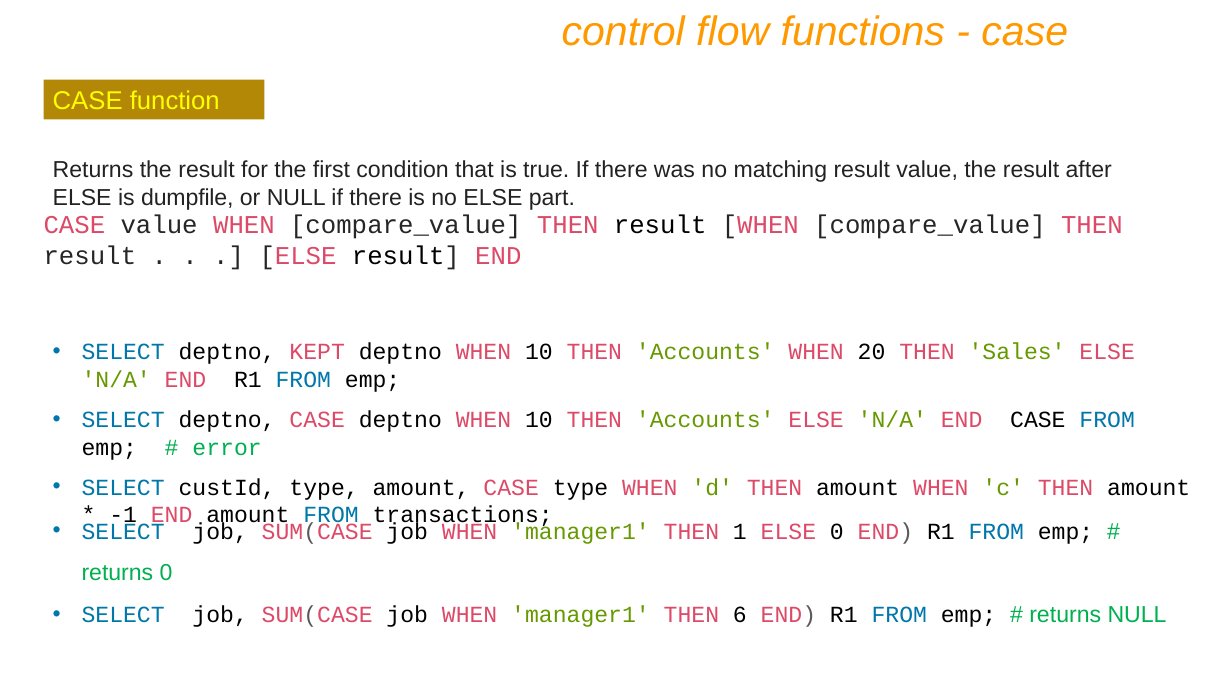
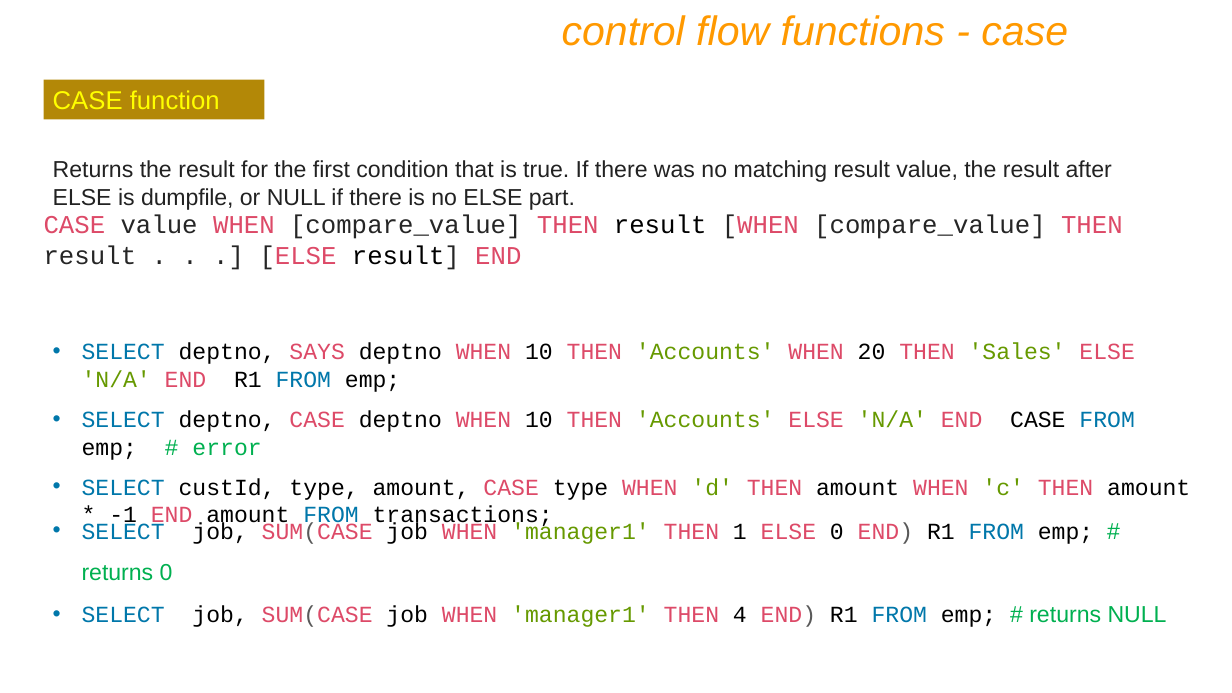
KEPT: KEPT -> SAYS (317, 352)
6: 6 -> 4 (740, 615)
